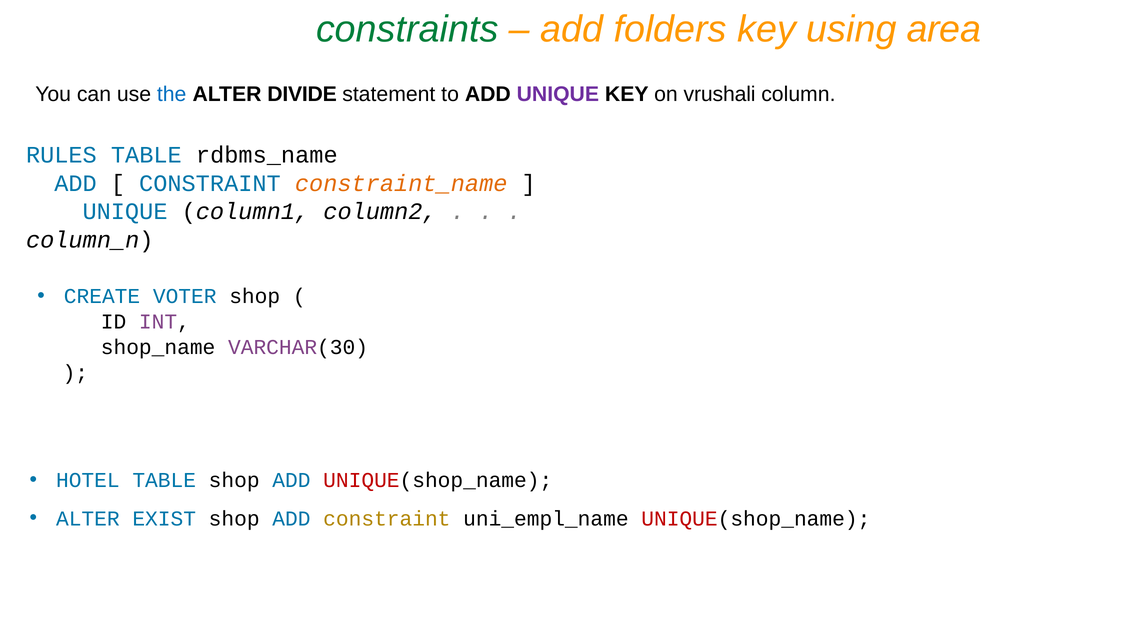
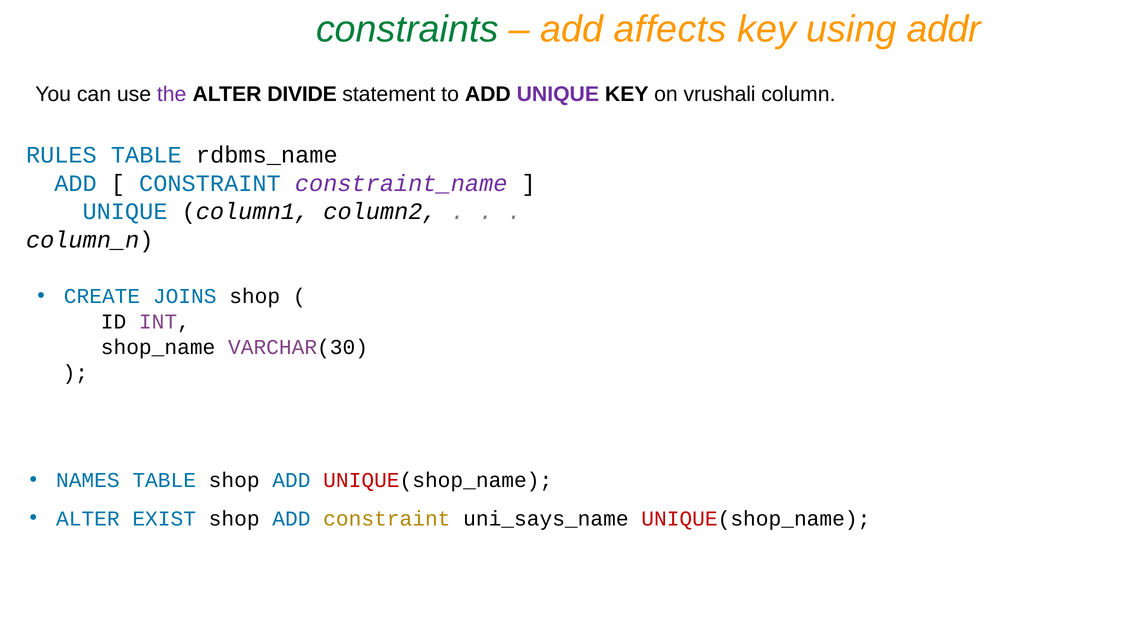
folders: folders -> affects (670, 29)
area: area -> addr (944, 29)
the colour: blue -> purple (172, 94)
constraint_name colour: orange -> purple (401, 183)
VOTER: VOTER -> JOINS (185, 296)
HOTEL: HOTEL -> NAMES (88, 481)
uni_empl_name: uni_empl_name -> uni_says_name (546, 519)
